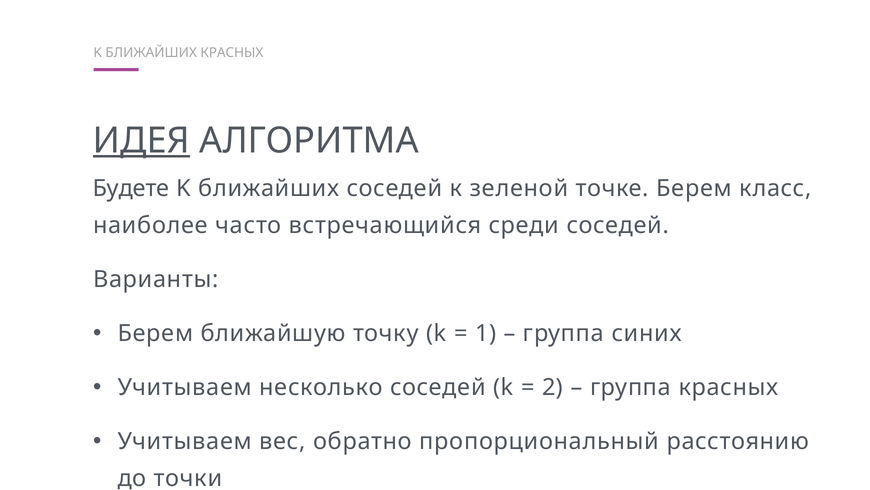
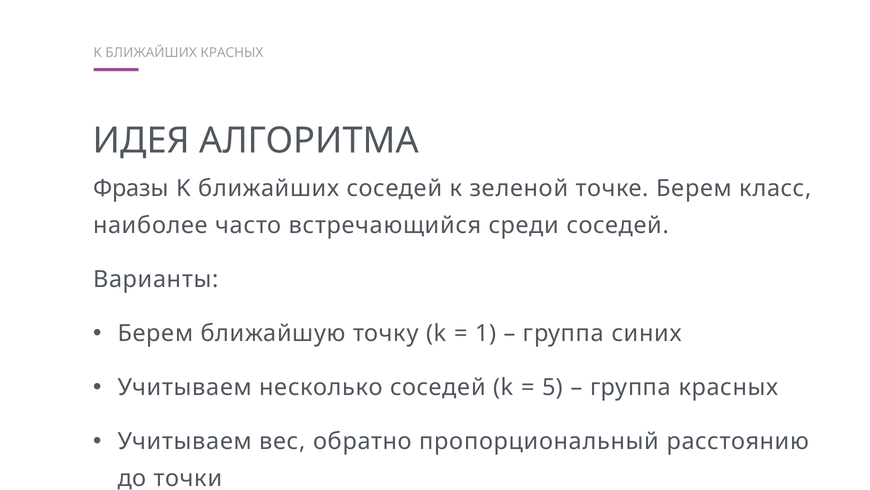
ИДЕЯ underline: present -> none (142, 140)
Будете: Будете -> Фразы (131, 188)
2: 2 -> 5 (552, 387)
